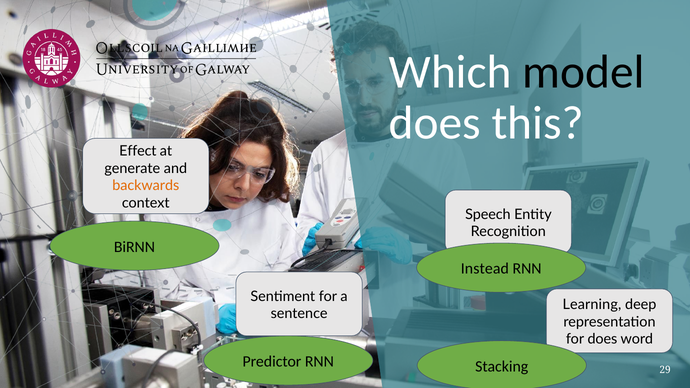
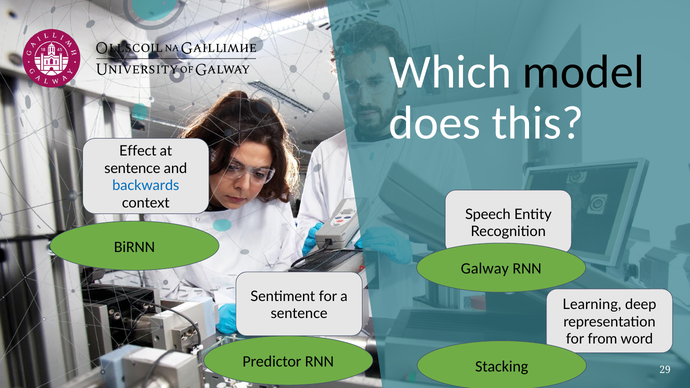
generate: generate -> sentence (132, 168)
backwards colour: orange -> blue (146, 186)
Instead: Instead -> Galway (485, 269)
does: does -> from (602, 339)
